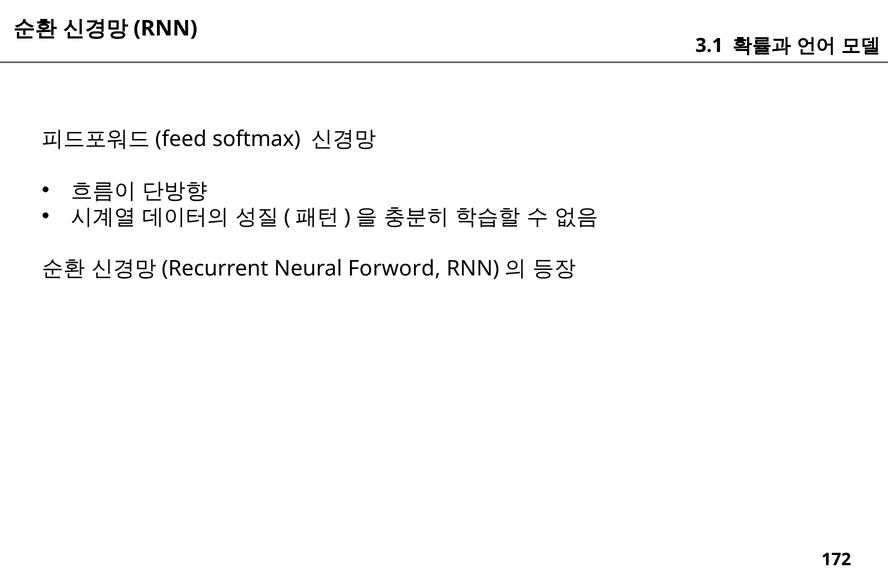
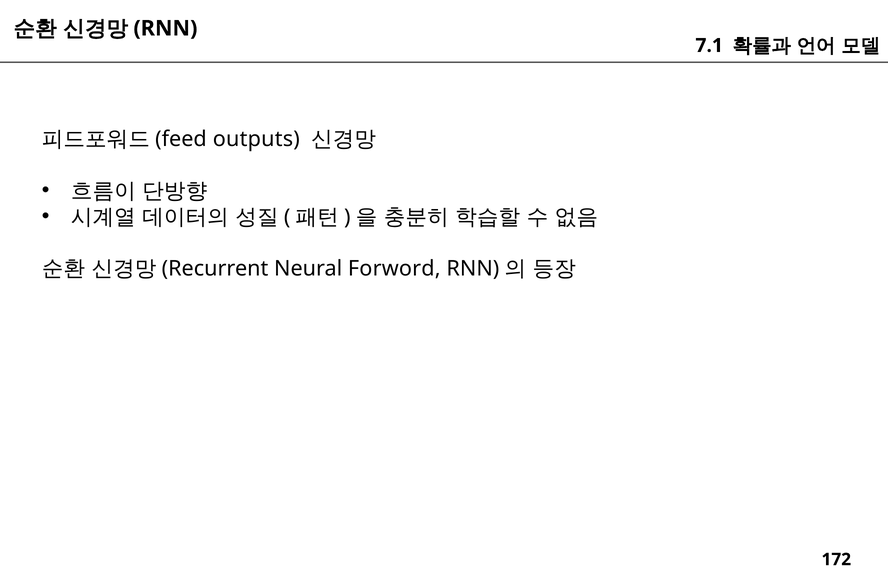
3.1: 3.1 -> 7.1 (709, 46)
softmax: softmax -> outputs (256, 139)
